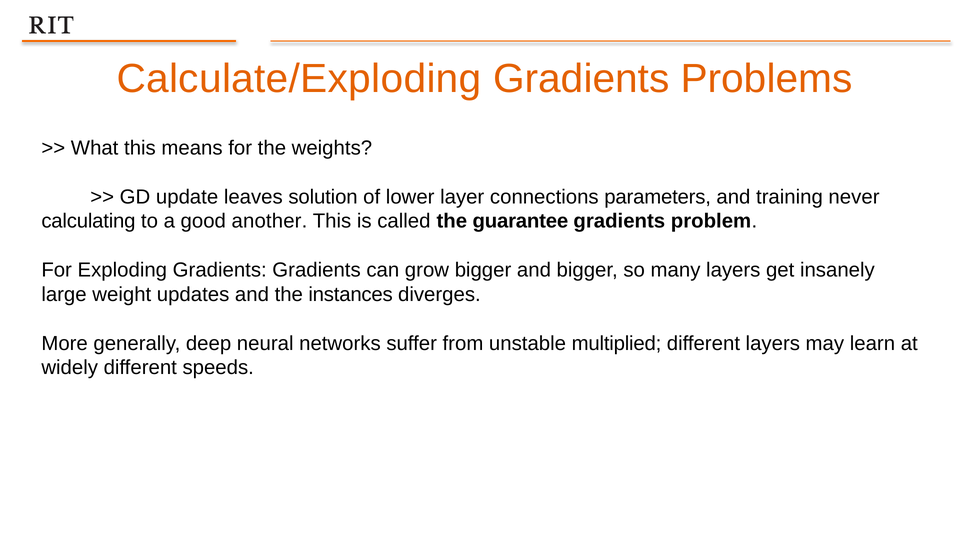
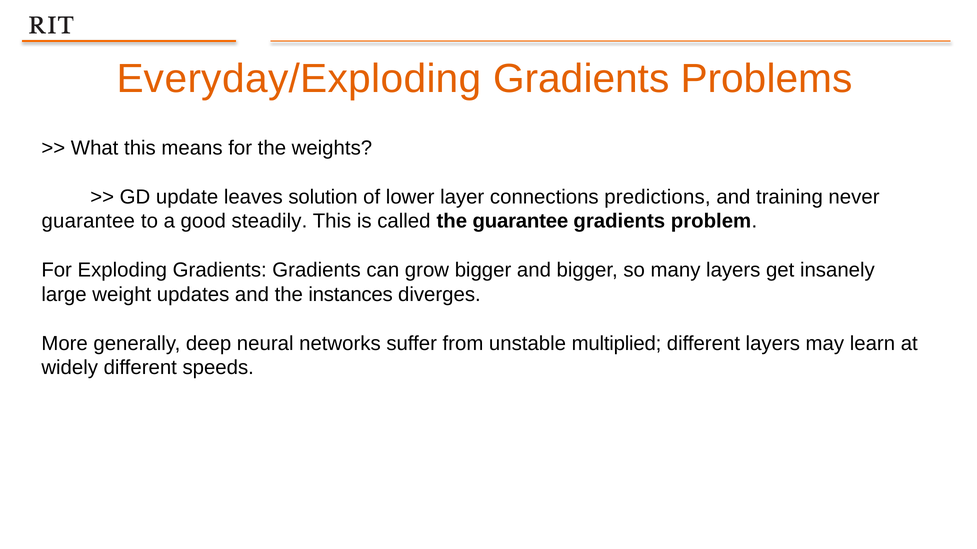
Calculate/Exploding: Calculate/Exploding -> Everyday/Exploding (299, 79)
parameters: parameters -> predictions (657, 197)
calculating: calculating -> guarantee (88, 221)
another: another -> steadily (269, 221)
